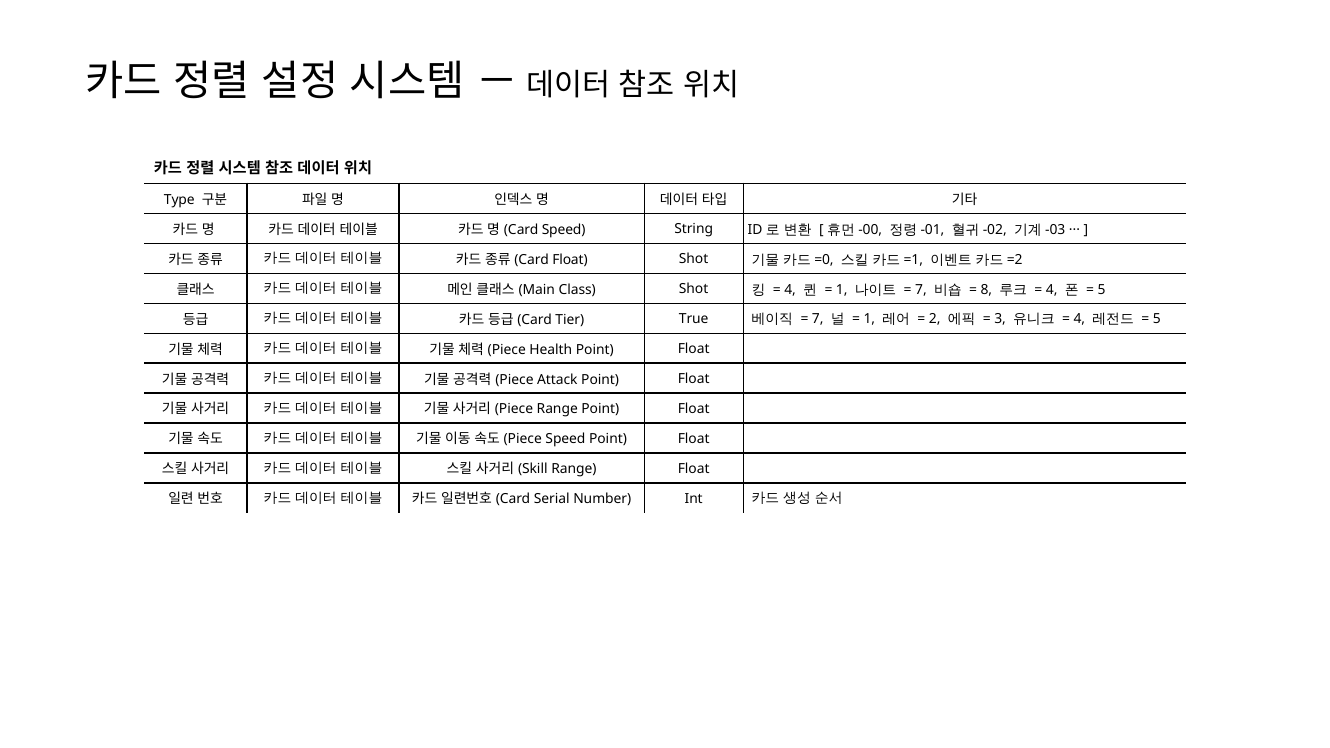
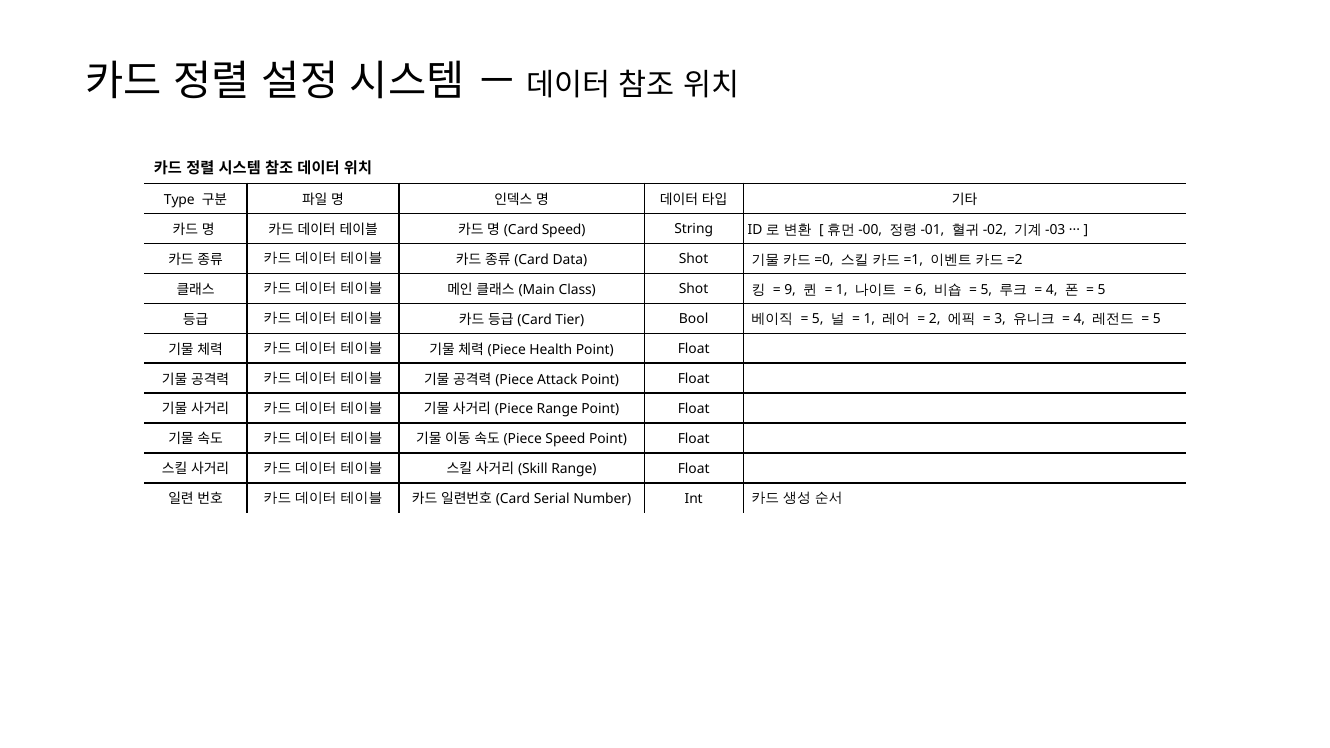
Float: Float -> Data (570, 260)
4: 4 -> 9 (790, 289)
7: 7 -> 6 (921, 289)
8: 8 -> 5 (986, 289)
True: True -> Bool (694, 319)
7: 7 -> 5 (818, 319)
